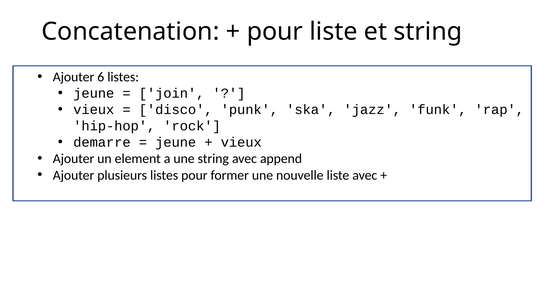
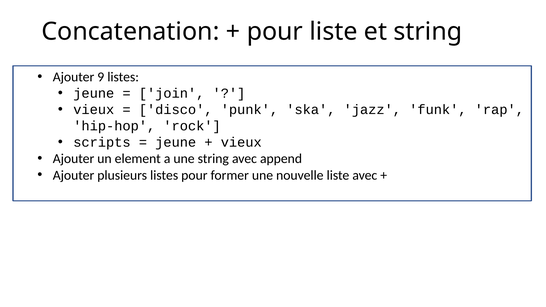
6: 6 -> 9 (101, 77)
demarre: demarre -> scripts (102, 142)
